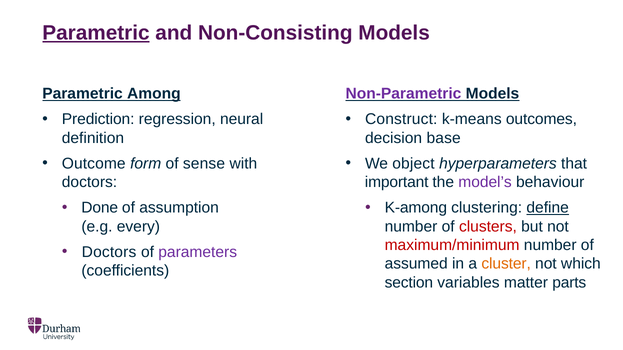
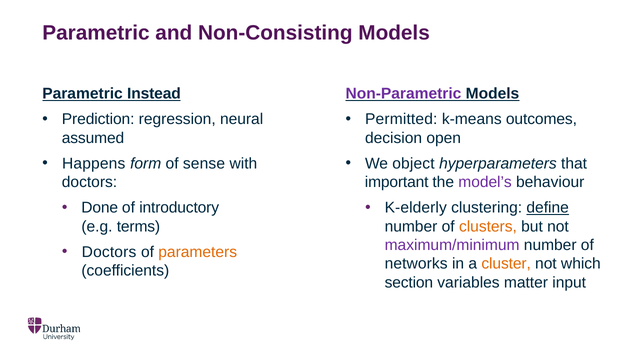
Parametric underline: present -> none (96, 33)
Among: Among -> Instead (154, 94)
Construct: Construct -> Permitted (401, 119)
definition: definition -> assumed (93, 138)
base: base -> open (444, 138)
Outcome: Outcome -> Happens (94, 164)
assumption: assumption -> introductory (179, 208)
K-among: K-among -> K-elderly (416, 208)
every: every -> terms (138, 227)
clusters colour: red -> orange (488, 227)
maximum/minimum colour: red -> purple (452, 245)
parameters colour: purple -> orange (198, 252)
assumed: assumed -> networks (416, 264)
parts: parts -> input (569, 283)
